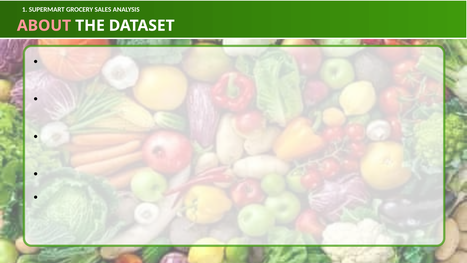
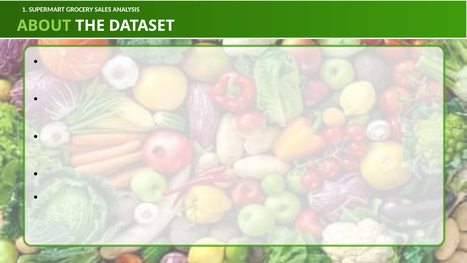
ABOUT colour: pink -> light green (44, 26)
